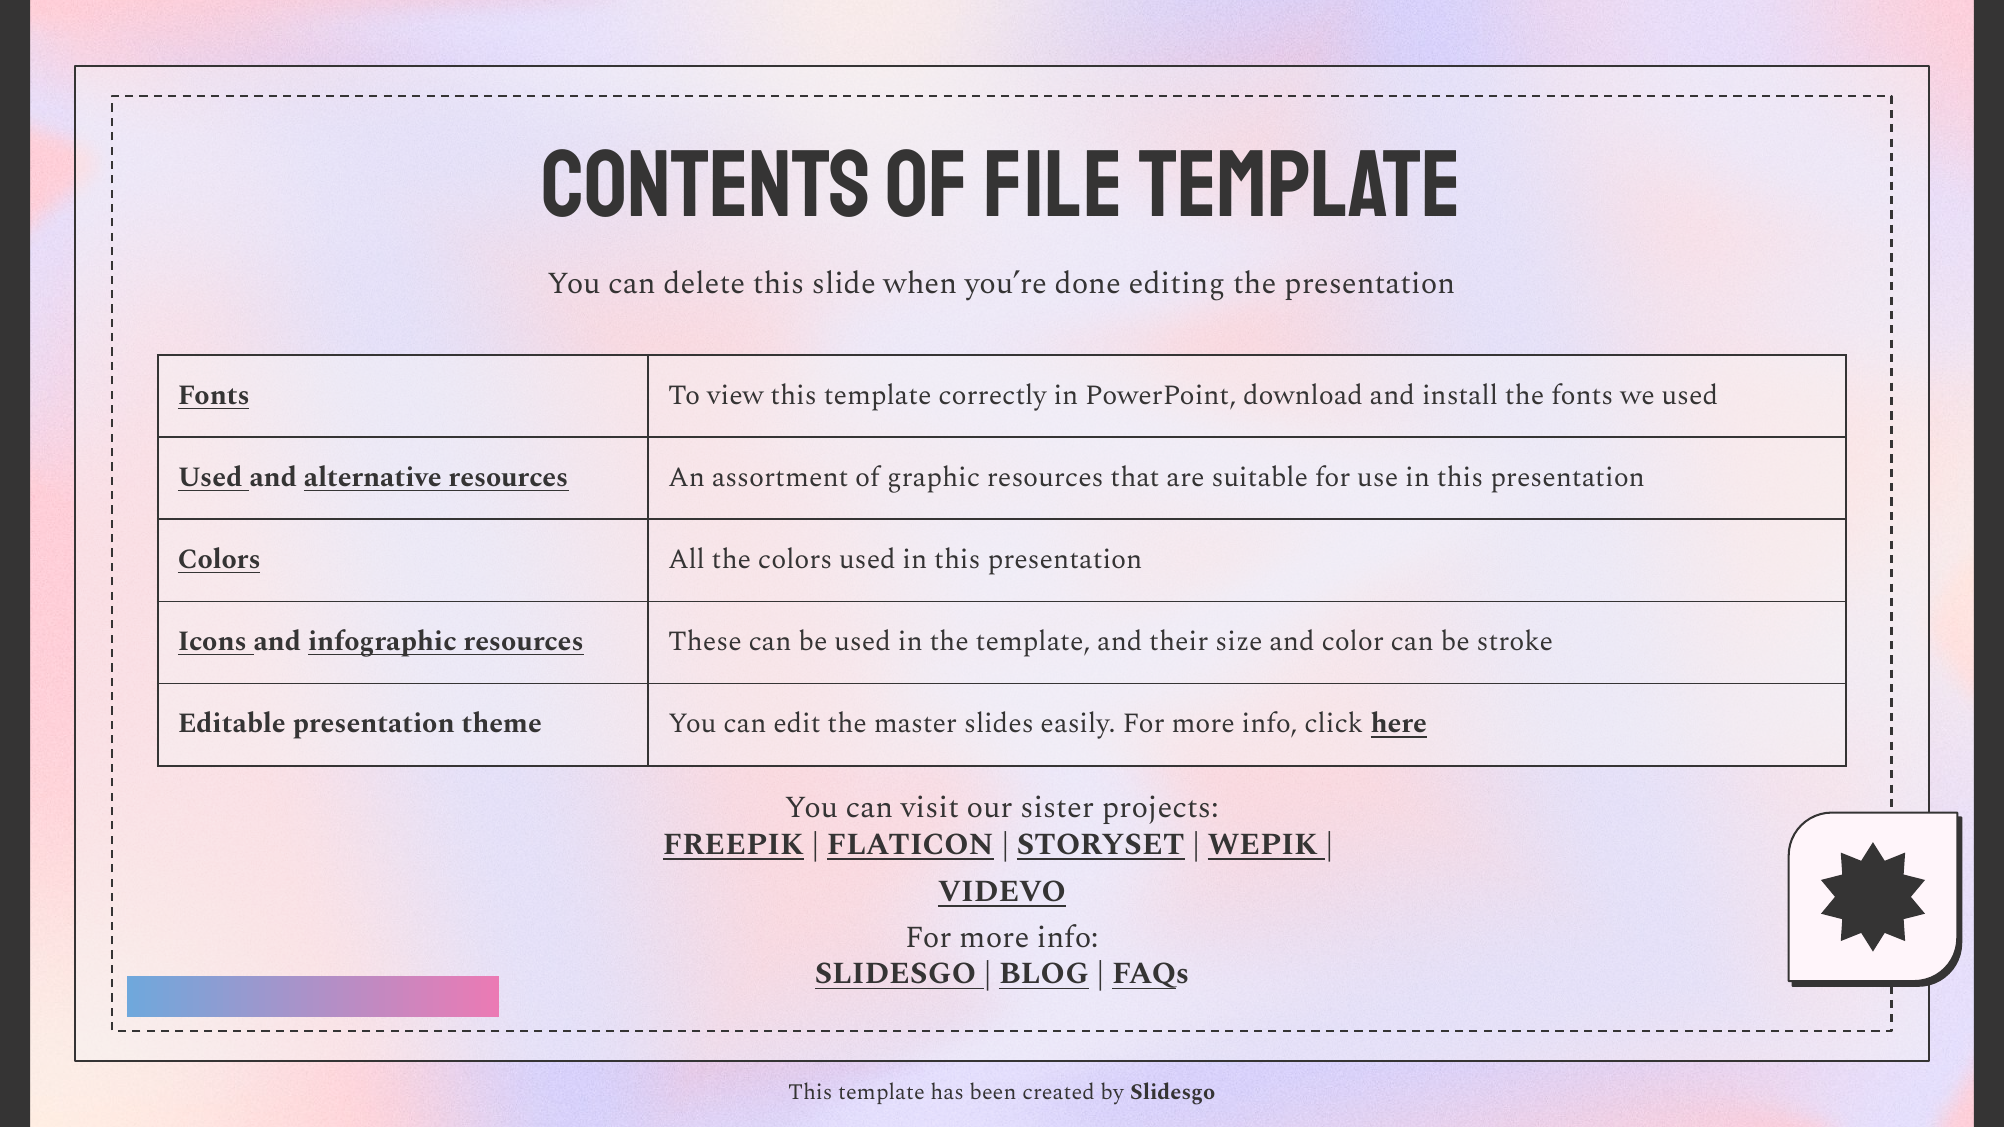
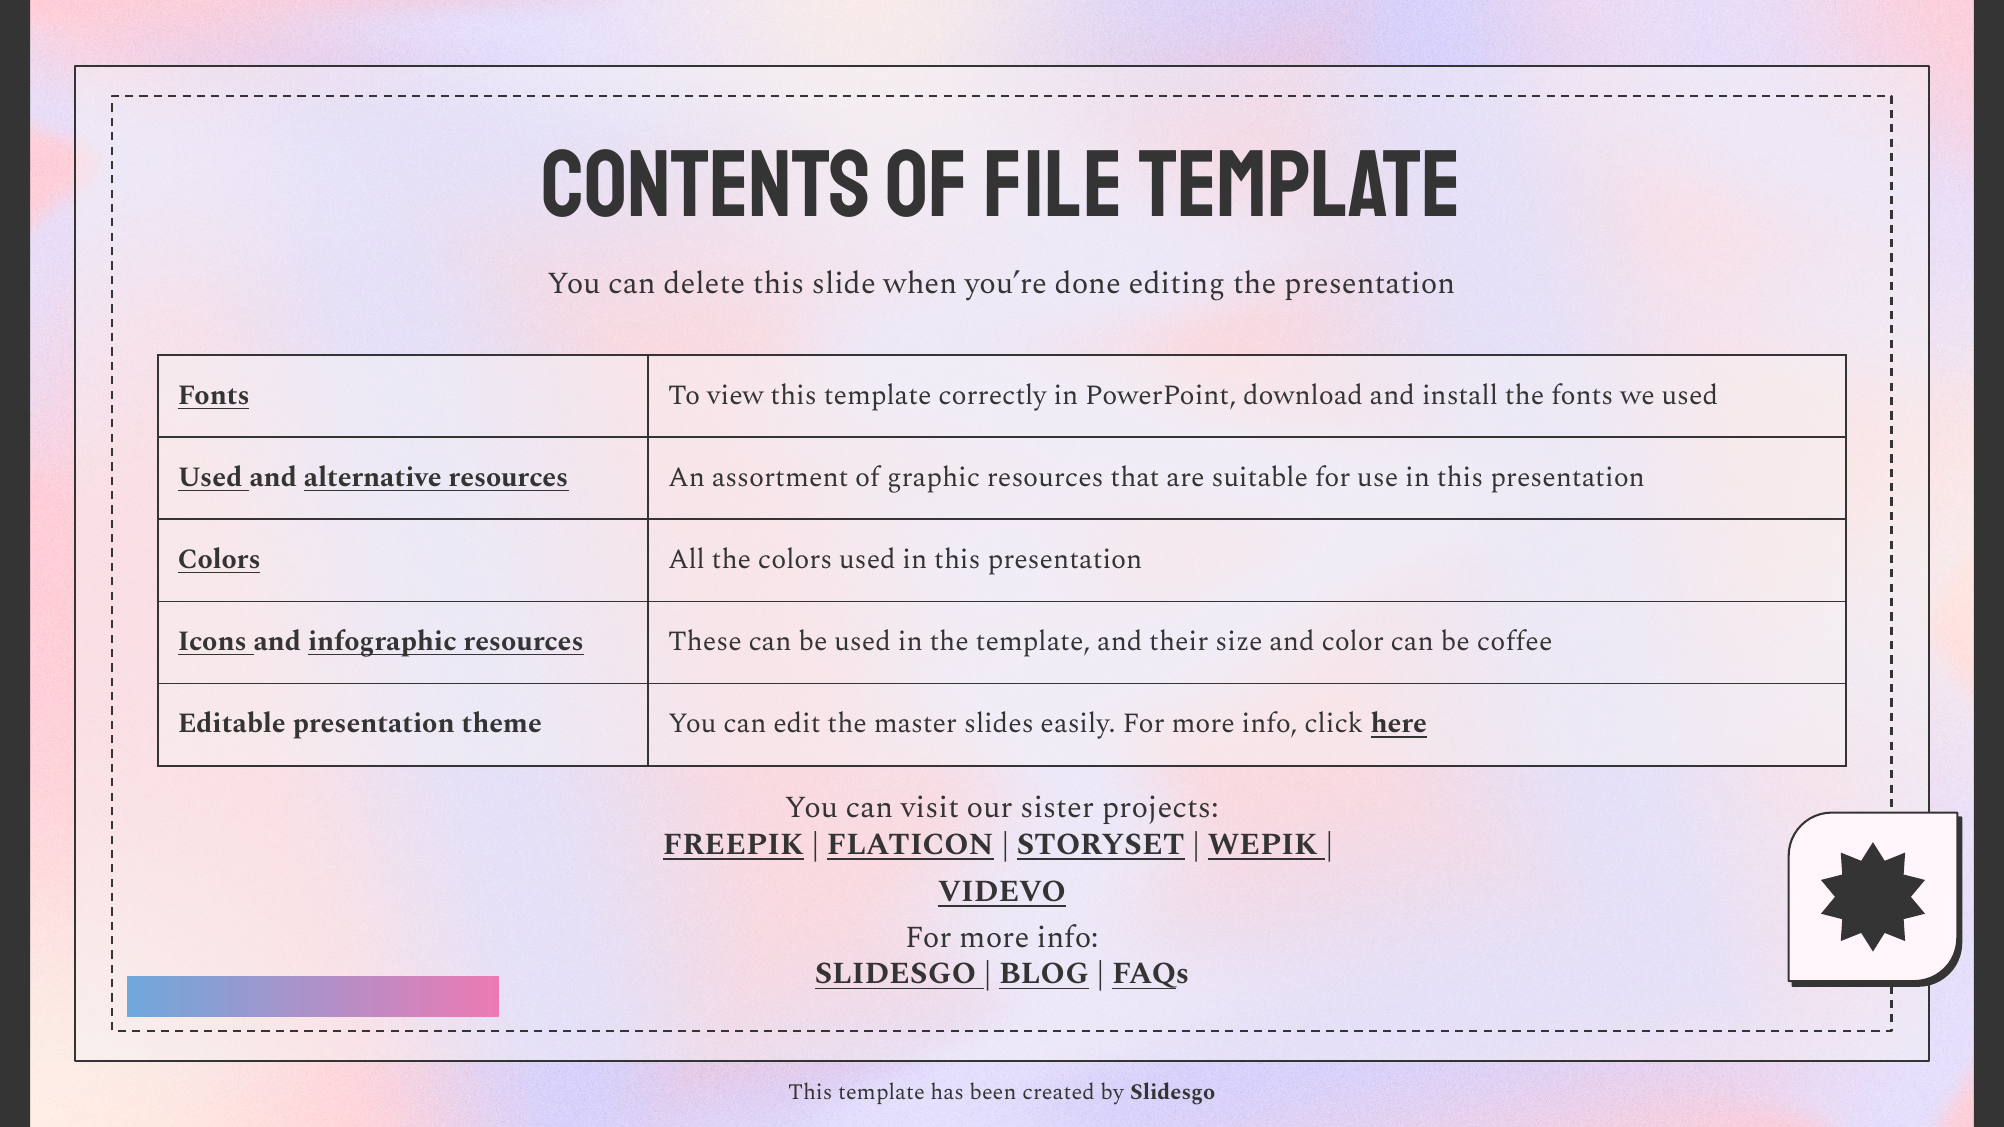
stroke: stroke -> coffee (1515, 642)
